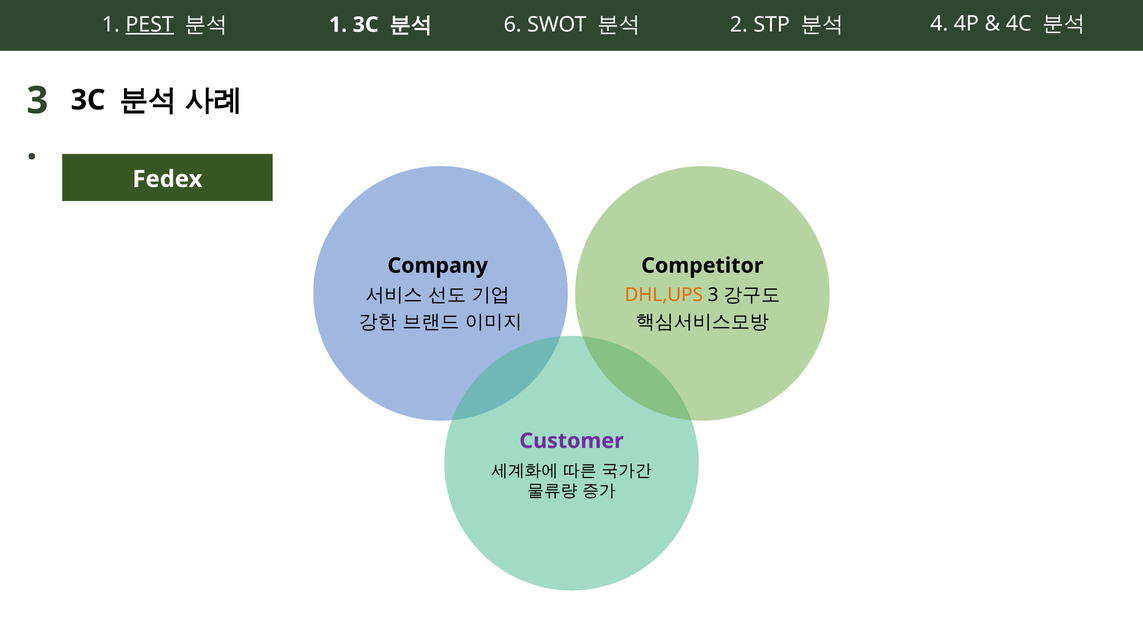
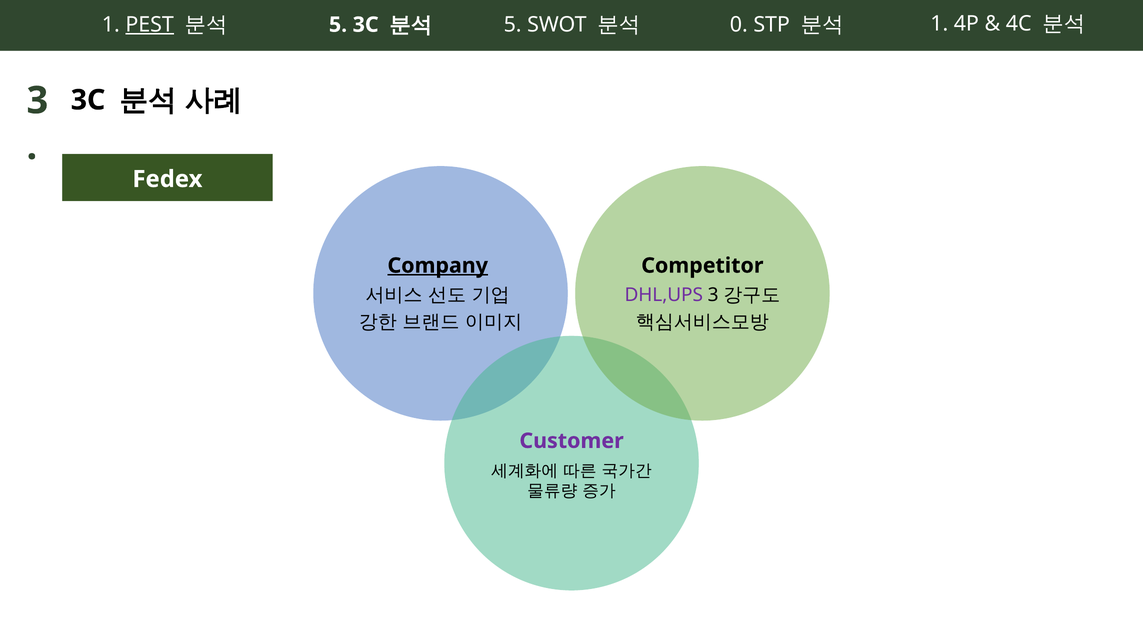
1: 1 -> 5 (338, 25)
6: 6 -> 5 (513, 25)
2: 2 -> 0 (739, 25)
4: 4 -> 1 (939, 24)
Company underline: none -> present (438, 266)
DHL,UPS colour: orange -> purple (664, 295)
